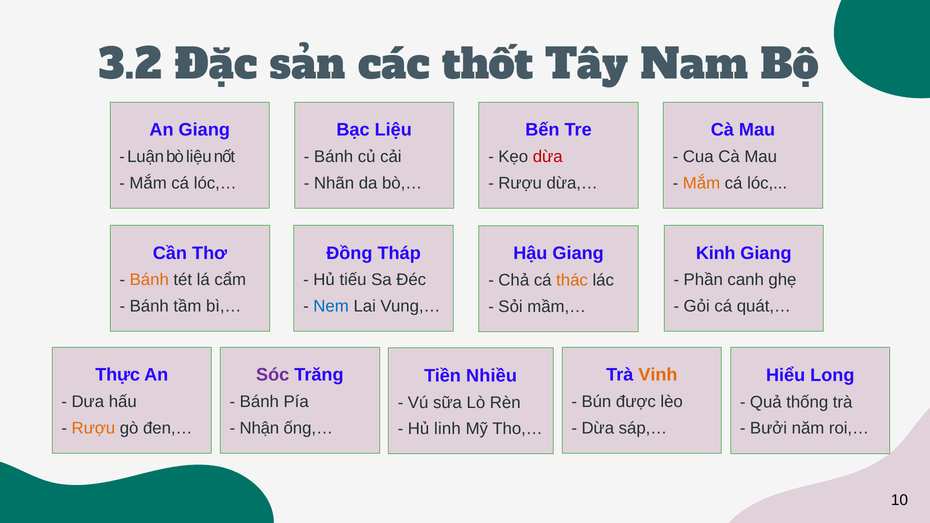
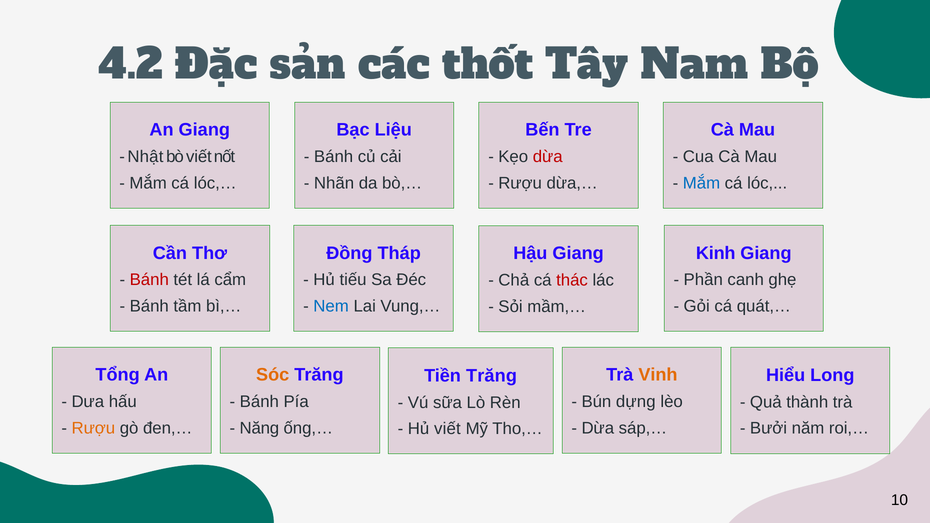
3.2: 3.2 -> 4.2 (131, 65)
Luận: Luận -> Nhật (145, 157)
bò liệu: liệu -> viết (199, 157)
Mắm colour: orange -> blue (701, 183)
Bánh colour: orange -> red (149, 280)
thác colour: orange -> red (572, 280)
Thực: Thực -> Tổng (118, 375)
Sóc colour: purple -> orange (273, 375)
Tiền Nhiều: Nhiều -> Trăng (492, 376)
được: được -> dựng (636, 402)
thống: thống -> thành (807, 402)
Nhận: Nhận -> Năng (259, 428)
Hủ linh: linh -> viết (447, 429)
